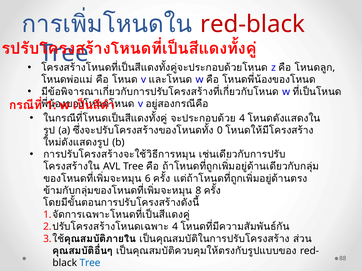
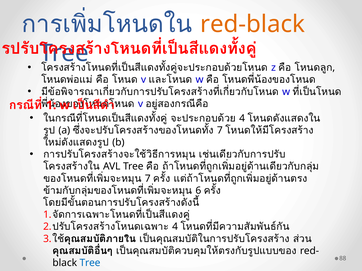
red-black colour: red -> orange (253, 24)
0: 0 -> 7 (220, 131)
6: 6 -> 7 (148, 179)
8: 8 -> 6 (198, 191)
